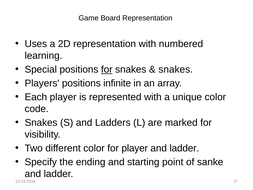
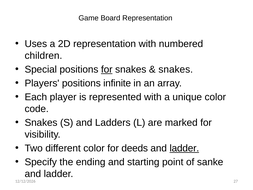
learning: learning -> children (43, 56)
for player: player -> deeds (135, 148)
ladder underline: none -> present (184, 148)
